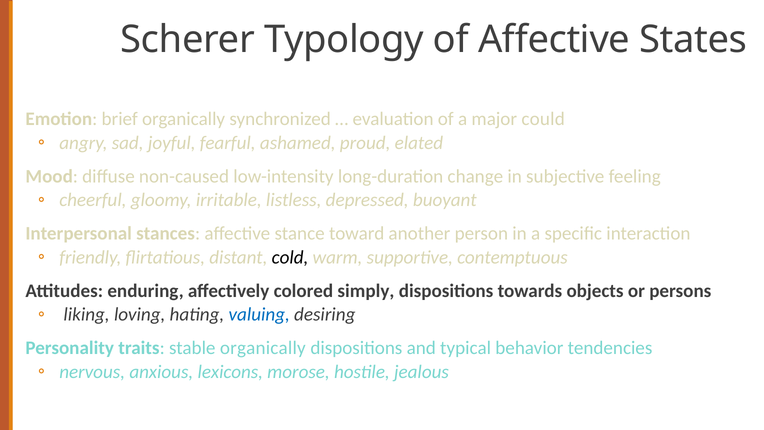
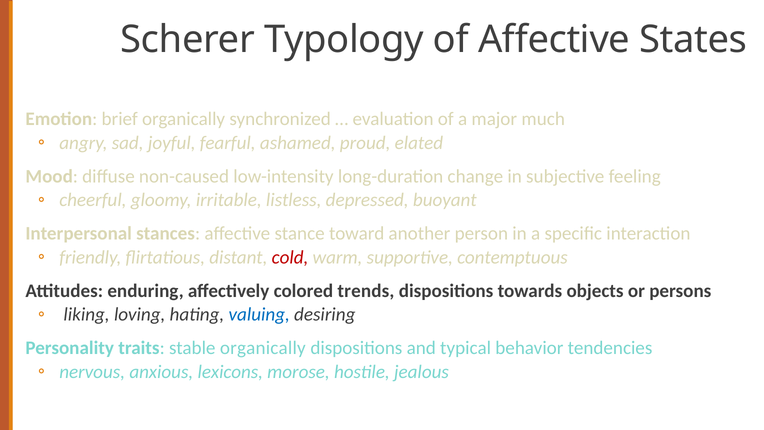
could: could -> much (543, 119)
cold colour: black -> red (290, 257)
simply: simply -> trends (366, 291)
